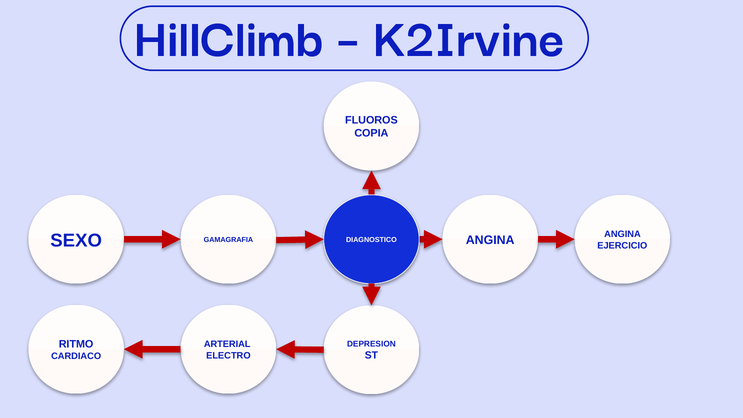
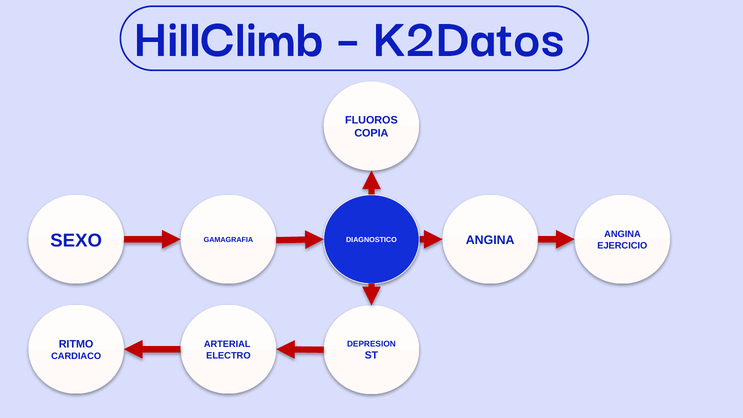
K2Irvine: K2Irvine -> K2Datos (468, 37)
